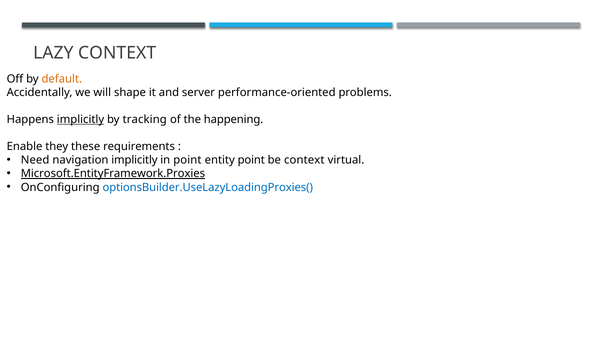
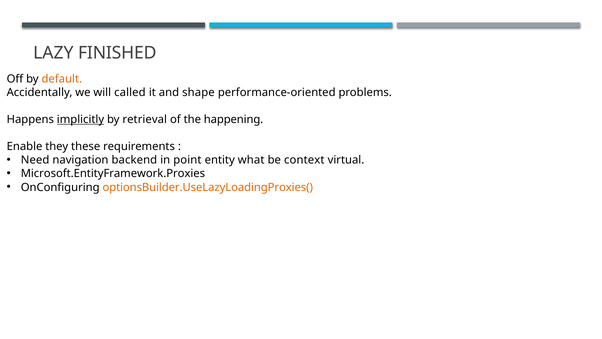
LAZY CONTEXT: CONTEXT -> FINISHED (117, 53)
shape: shape -> called (130, 92)
server: server -> shape (198, 92)
tracking: tracking -> retrieval (145, 119)
navigation implicitly: implicitly -> backend (134, 160)
entity point: point -> what (251, 160)
Microsoft.EntityFramework.Proxies underline: present -> none (113, 174)
optionsBuilder.UseLazyLoadingProxies( colour: blue -> orange (208, 187)
